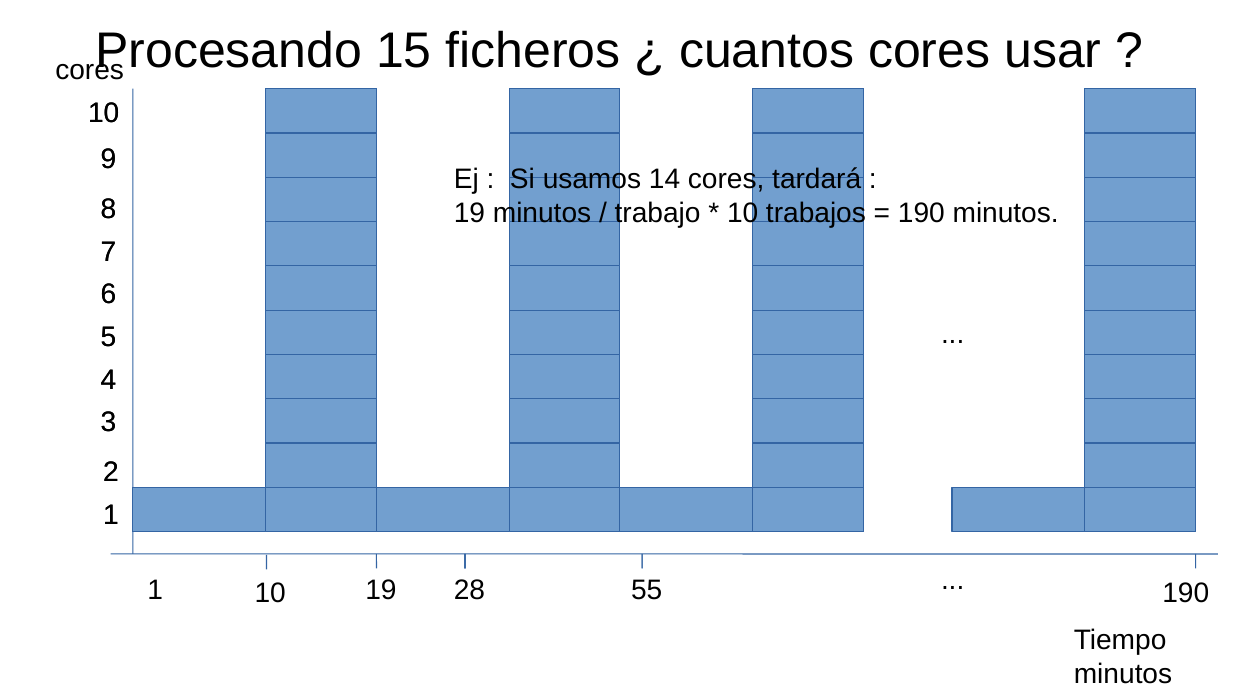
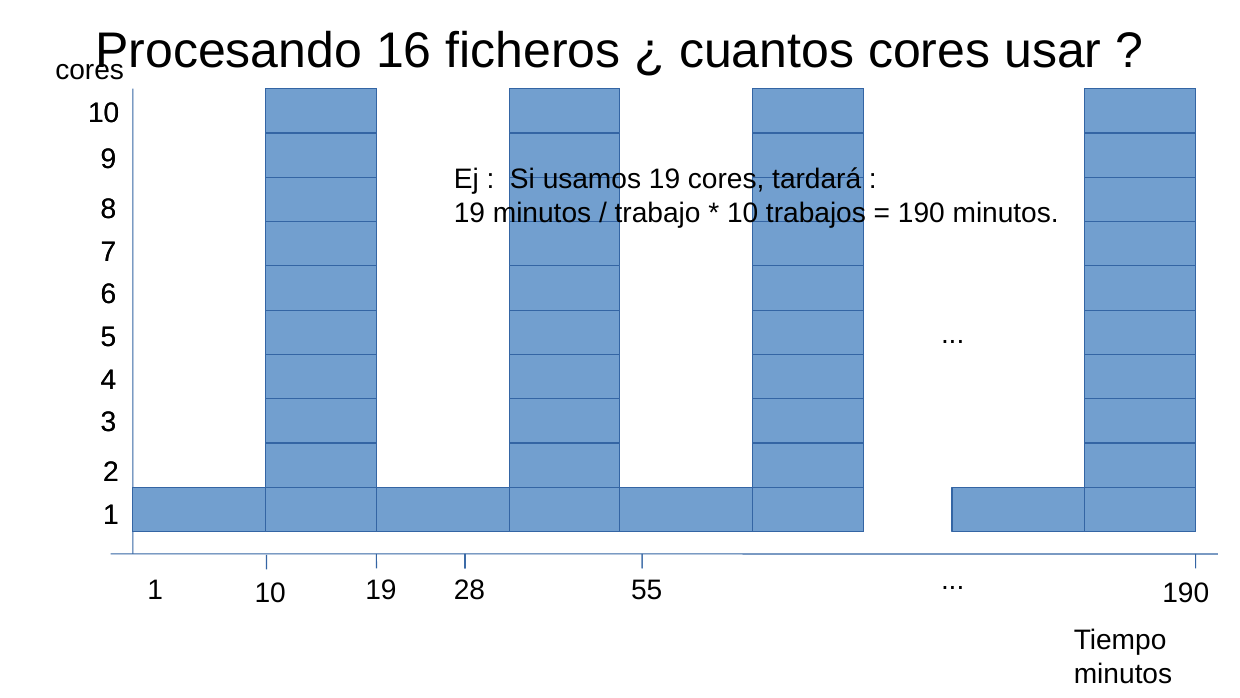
15: 15 -> 16 (404, 51)
usamos 14: 14 -> 19 (665, 179)
